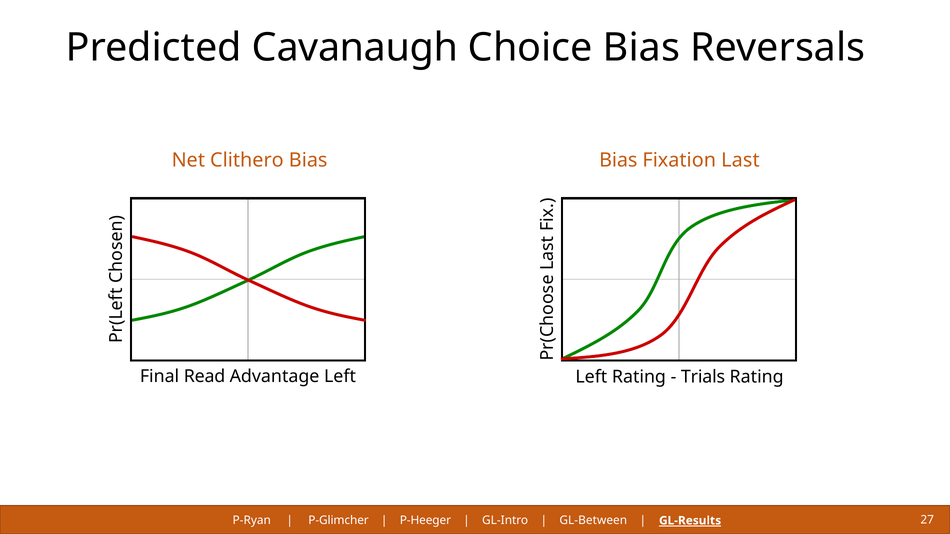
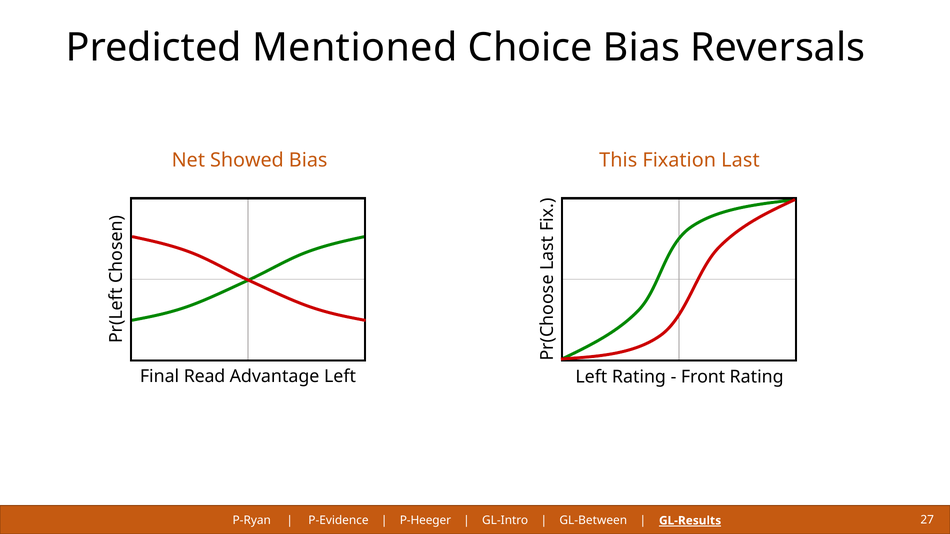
Cavanaugh: Cavanaugh -> Mentioned (355, 48)
Clithero: Clithero -> Showed (247, 160)
Bias: Bias -> This (618, 160)
Trials: Trials -> Front (703, 377)
P-Glimcher: P-Glimcher -> P-Evidence (338, 521)
